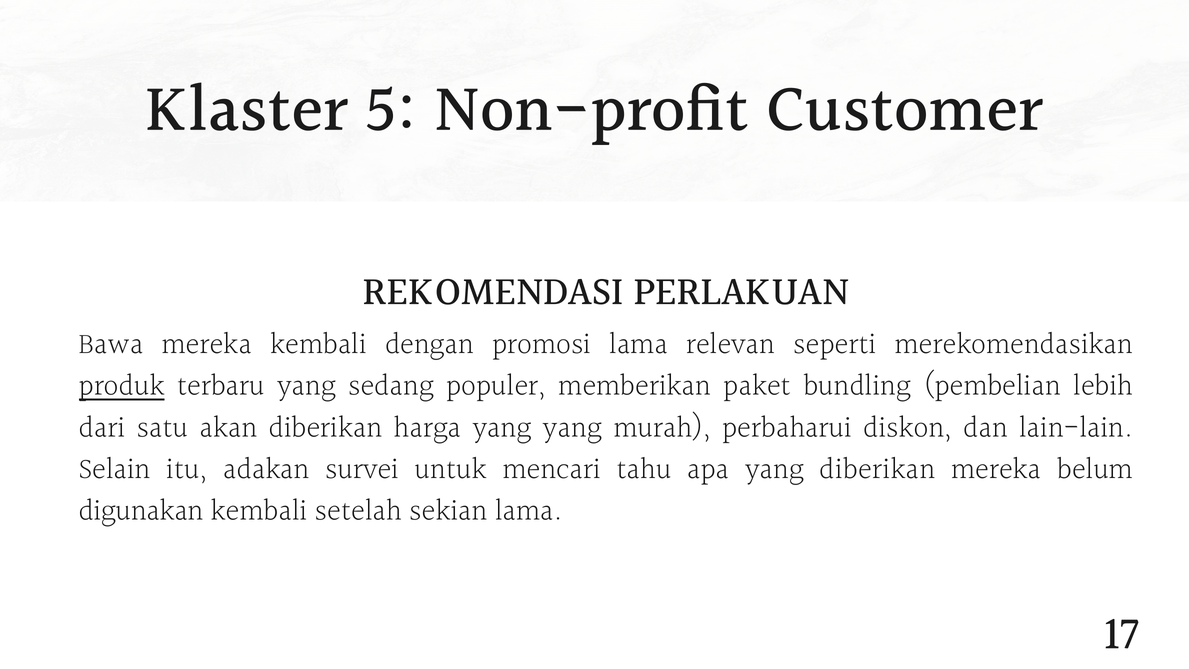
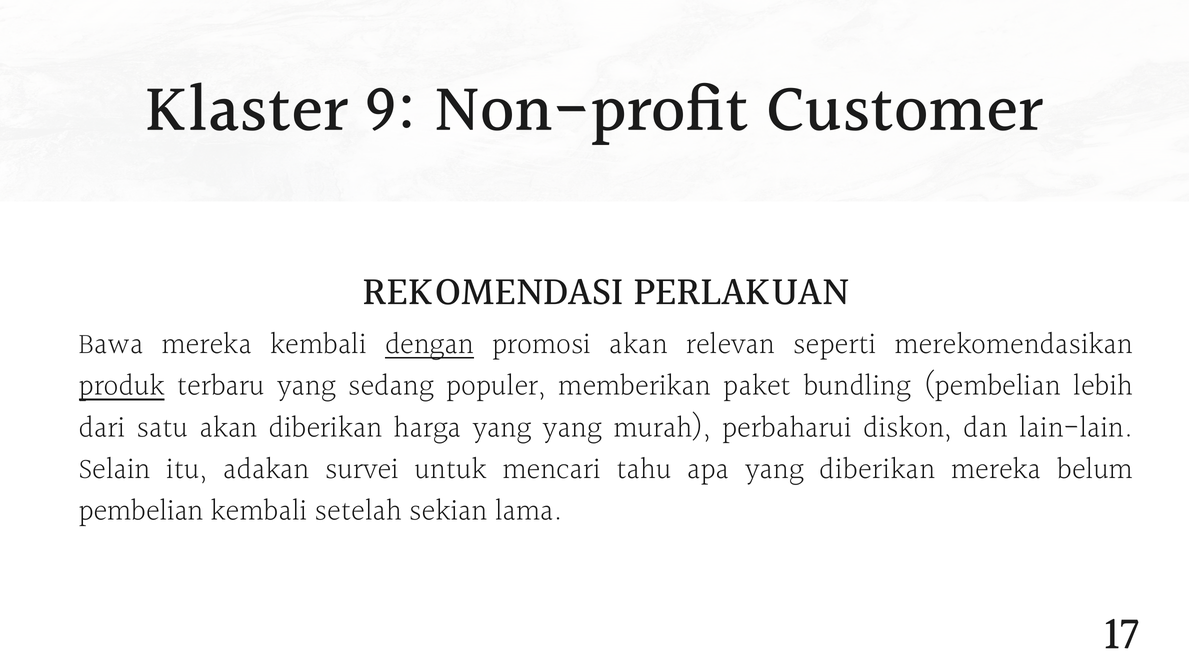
5: 5 -> 9 (391, 111)
dengan underline: none -> present (429, 345)
promosi lama: lama -> akan (639, 345)
digunakan: digunakan -> pembelian (141, 511)
